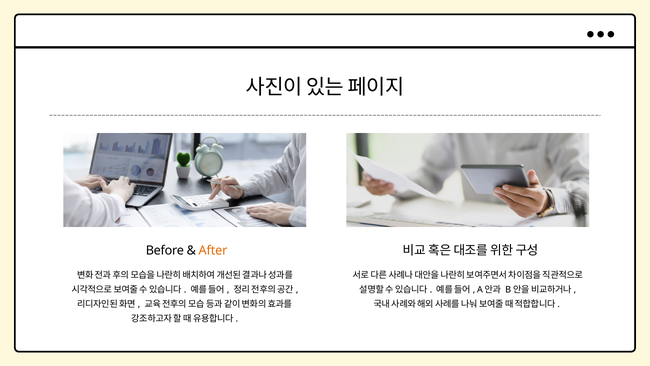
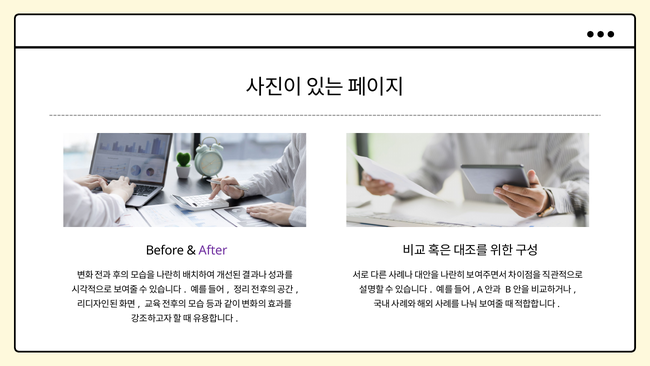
After colour: orange -> purple (213, 250)
